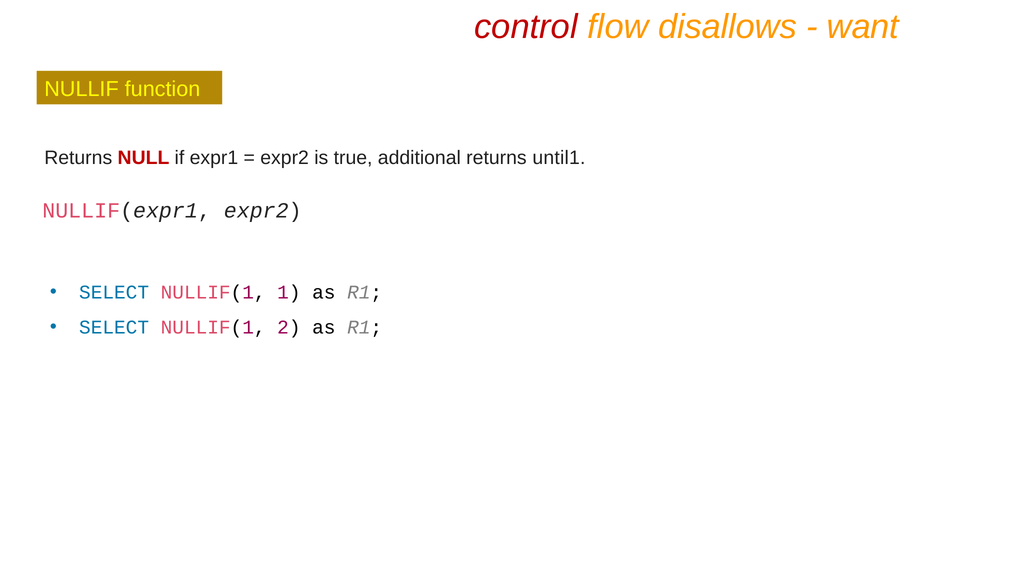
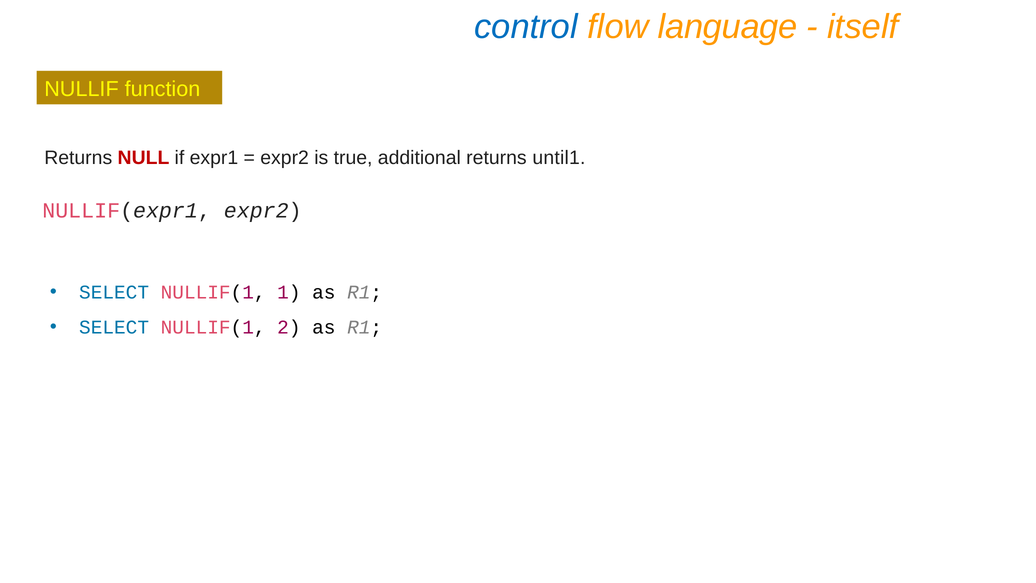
control colour: red -> blue (526, 27)
disallows: disallows -> language (728, 27)
want: want -> itself (863, 27)
